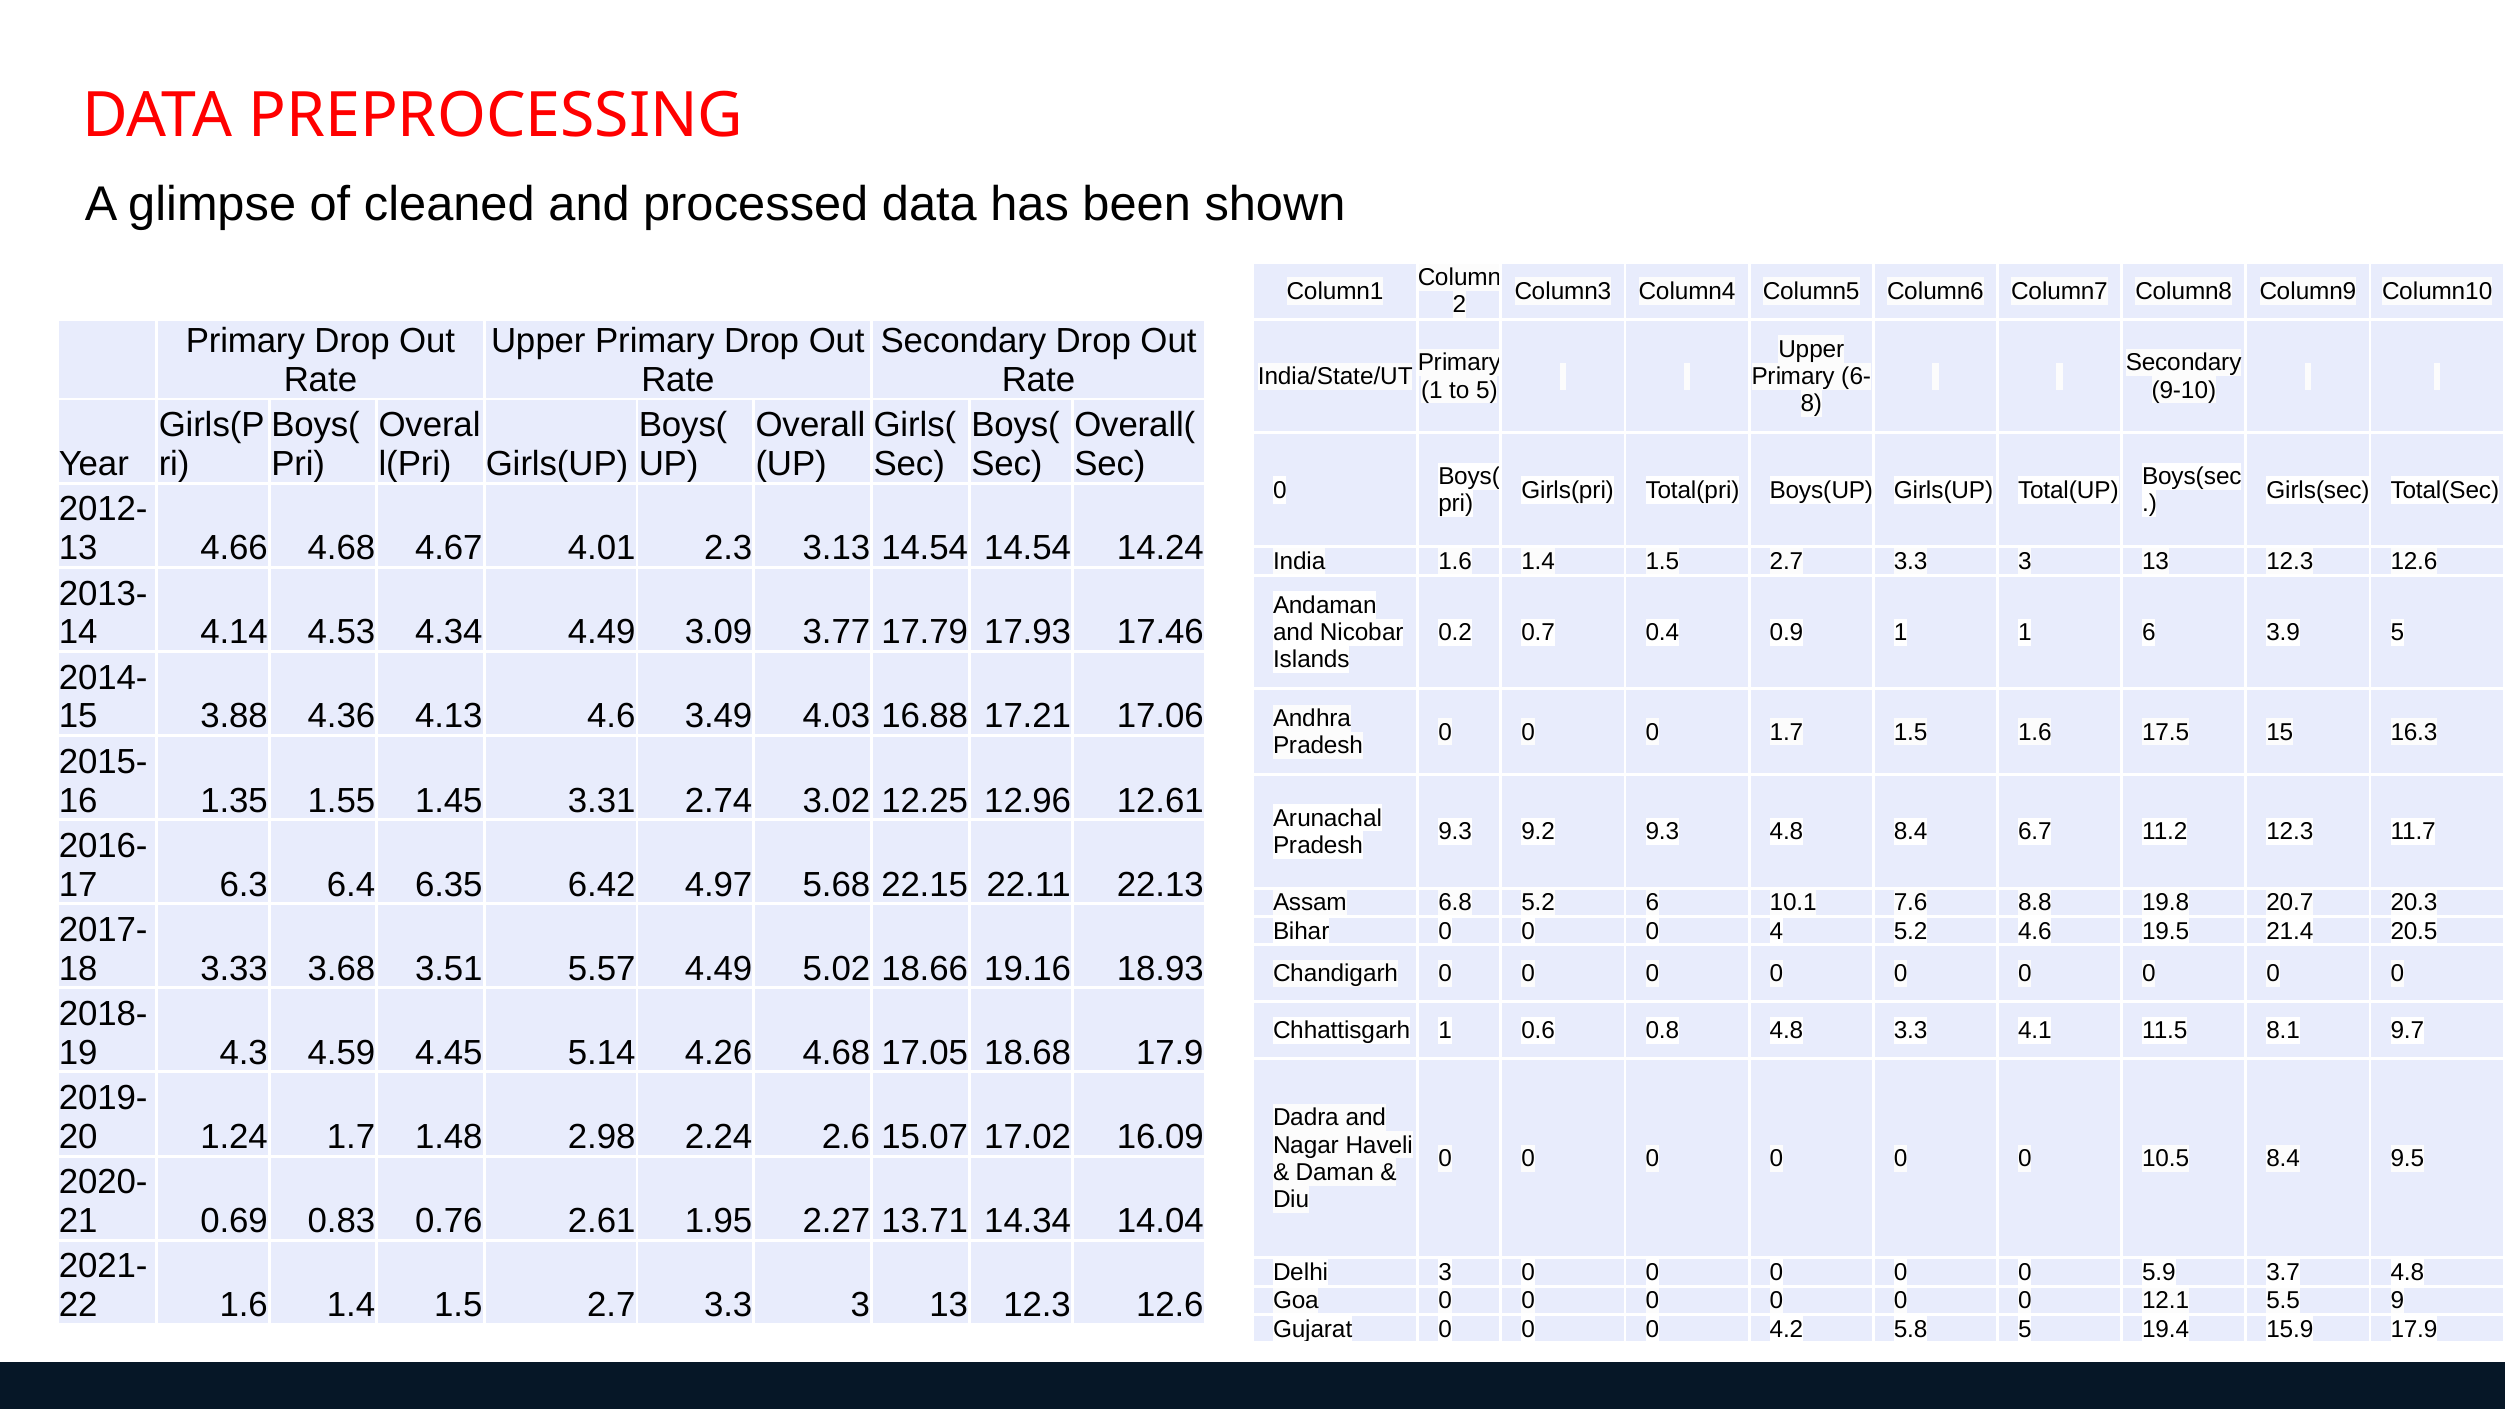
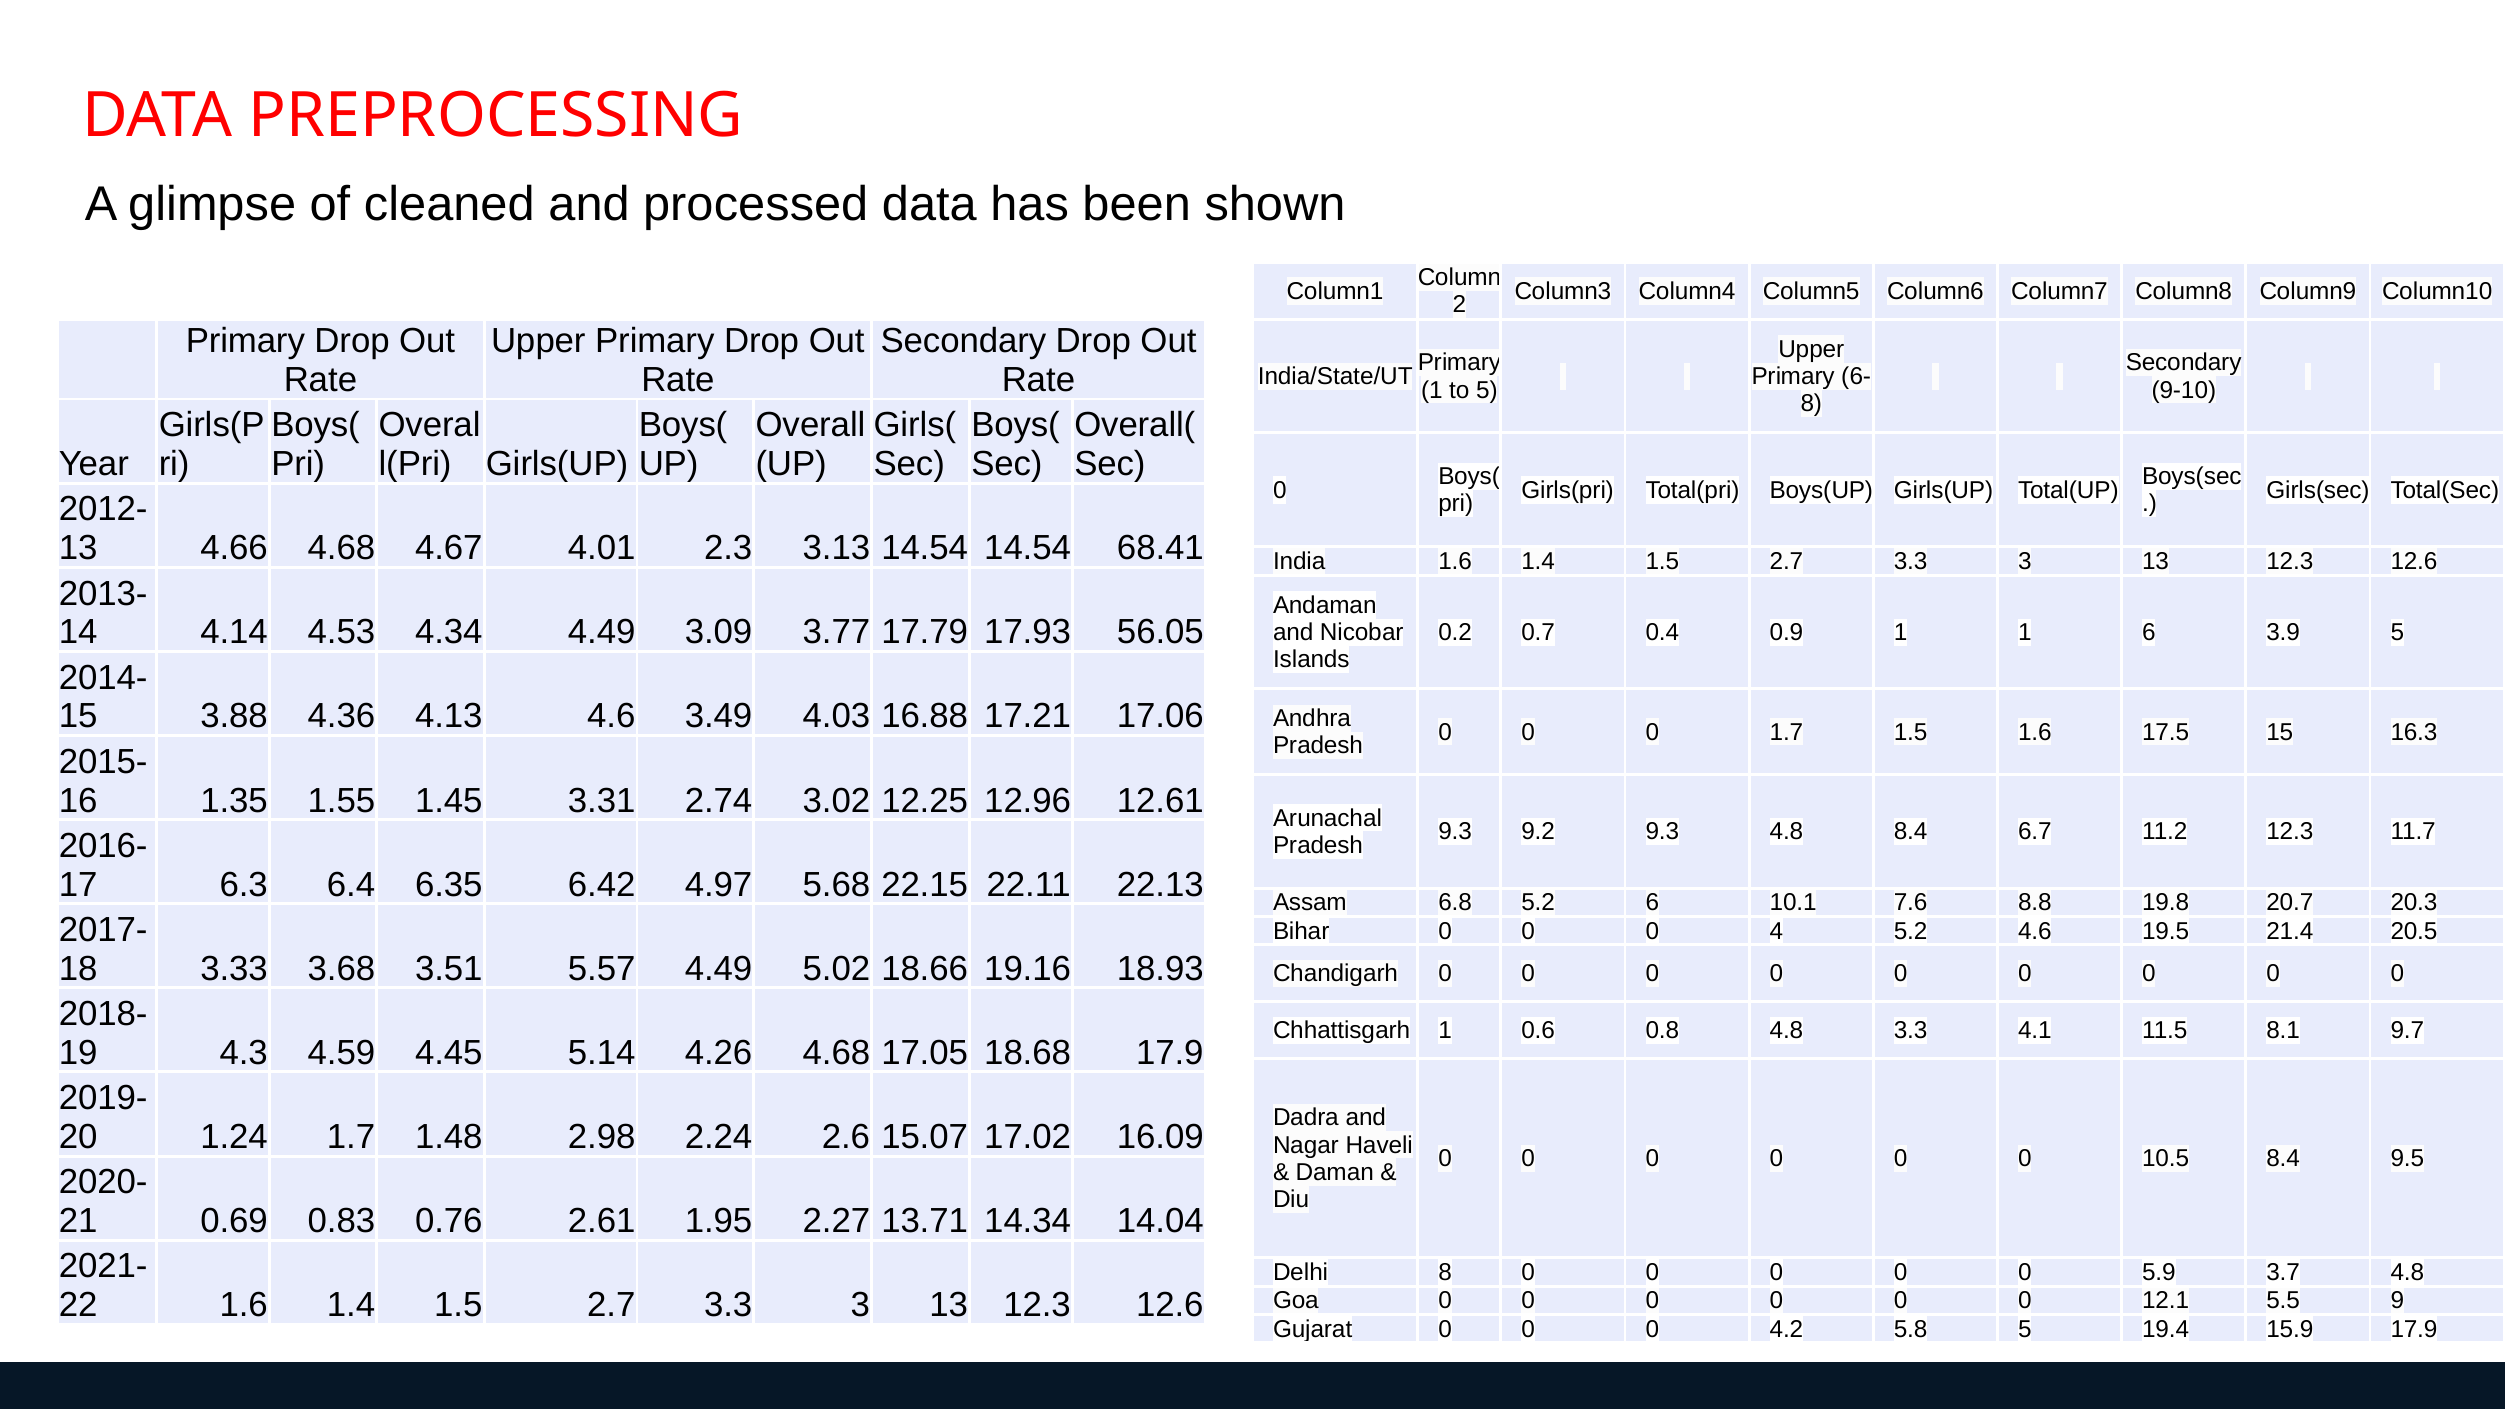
14.24: 14.24 -> 68.41 (1160, 548)
17.46: 17.46 -> 56.05 (1160, 632)
Delhi 3: 3 -> 8 (1445, 1272)
